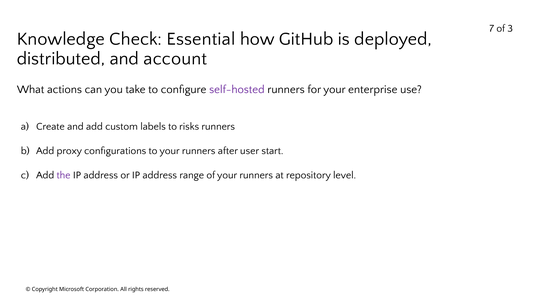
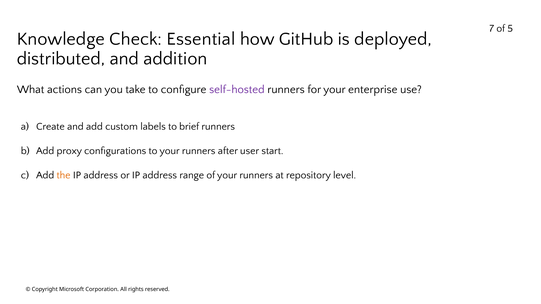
3: 3 -> 5 (510, 29)
account: account -> addition (175, 59)
risks: risks -> brief (189, 127)
the colour: purple -> orange (64, 175)
